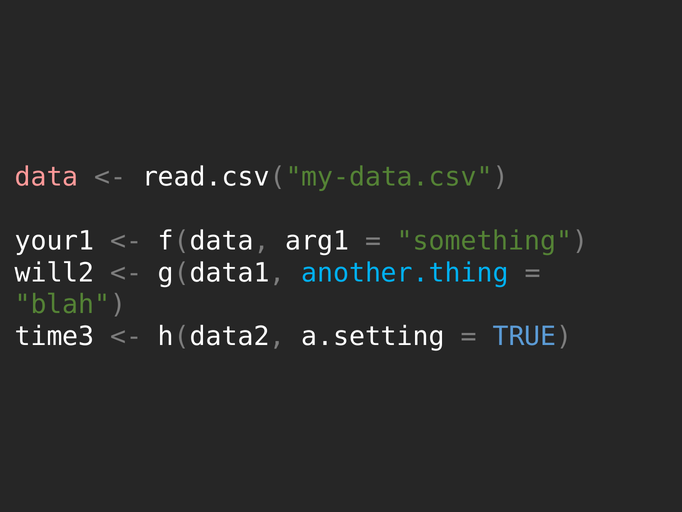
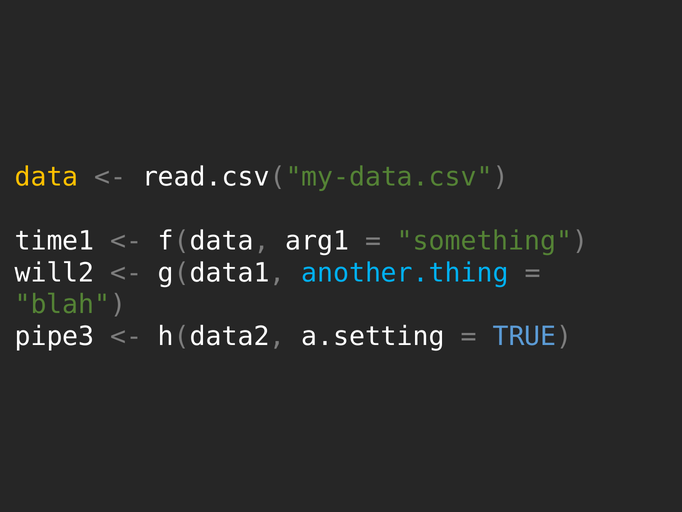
data colour: pink -> yellow (47, 177)
your1: your1 -> time1 (55, 241)
time3: time3 -> pipe3 (55, 336)
